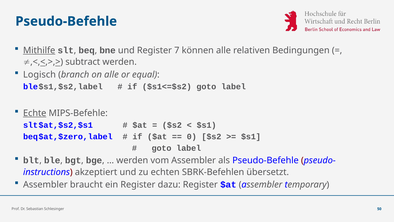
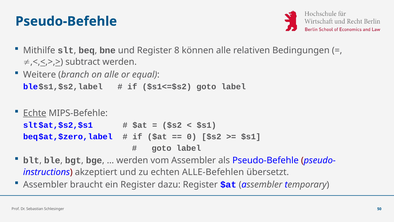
Mithilfe underline: present -> none (39, 50)
7: 7 -> 8 (177, 50)
Logisch: Logisch -> Weitere (40, 74)
SBRK-Befehlen: SBRK-Befehlen -> ALLE-Befehlen (213, 172)
